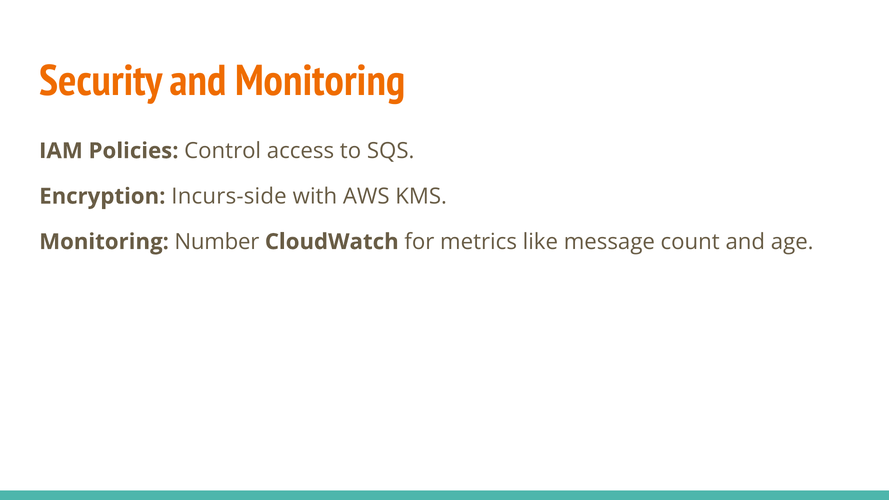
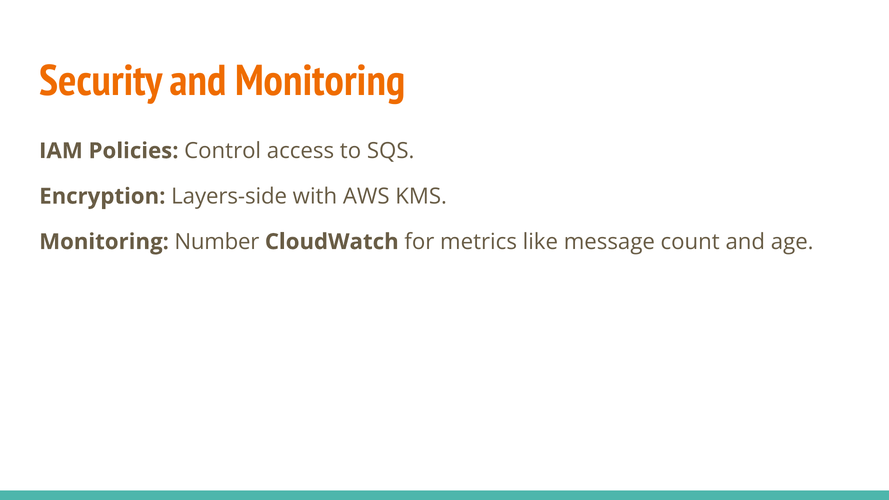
Incurs-side: Incurs-side -> Layers-side (229, 196)
